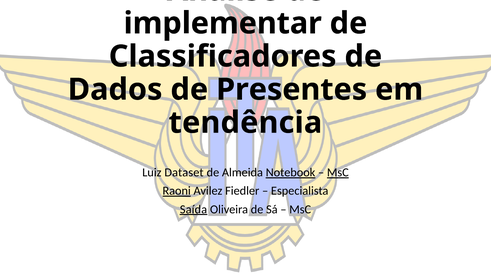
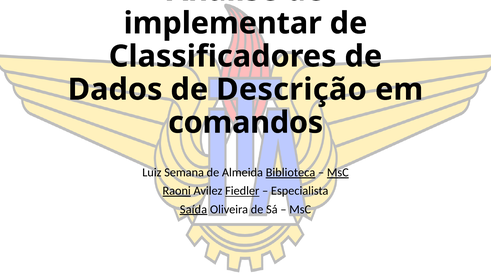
Presentes: Presentes -> Descrição (291, 90)
tendência: tendência -> comandos (246, 123)
Dataset: Dataset -> Semana (184, 173)
Notebook: Notebook -> Biblioteca (291, 173)
Fiedler underline: none -> present (242, 191)
